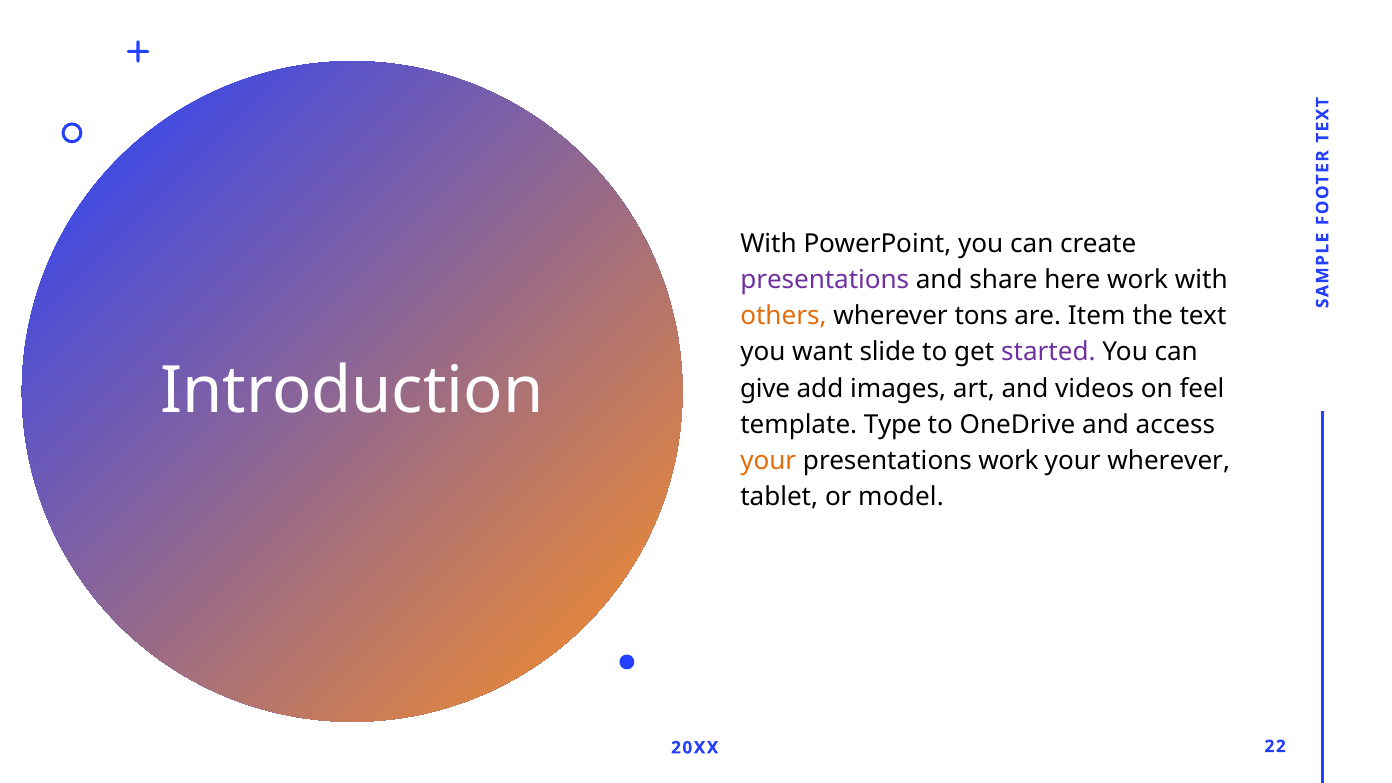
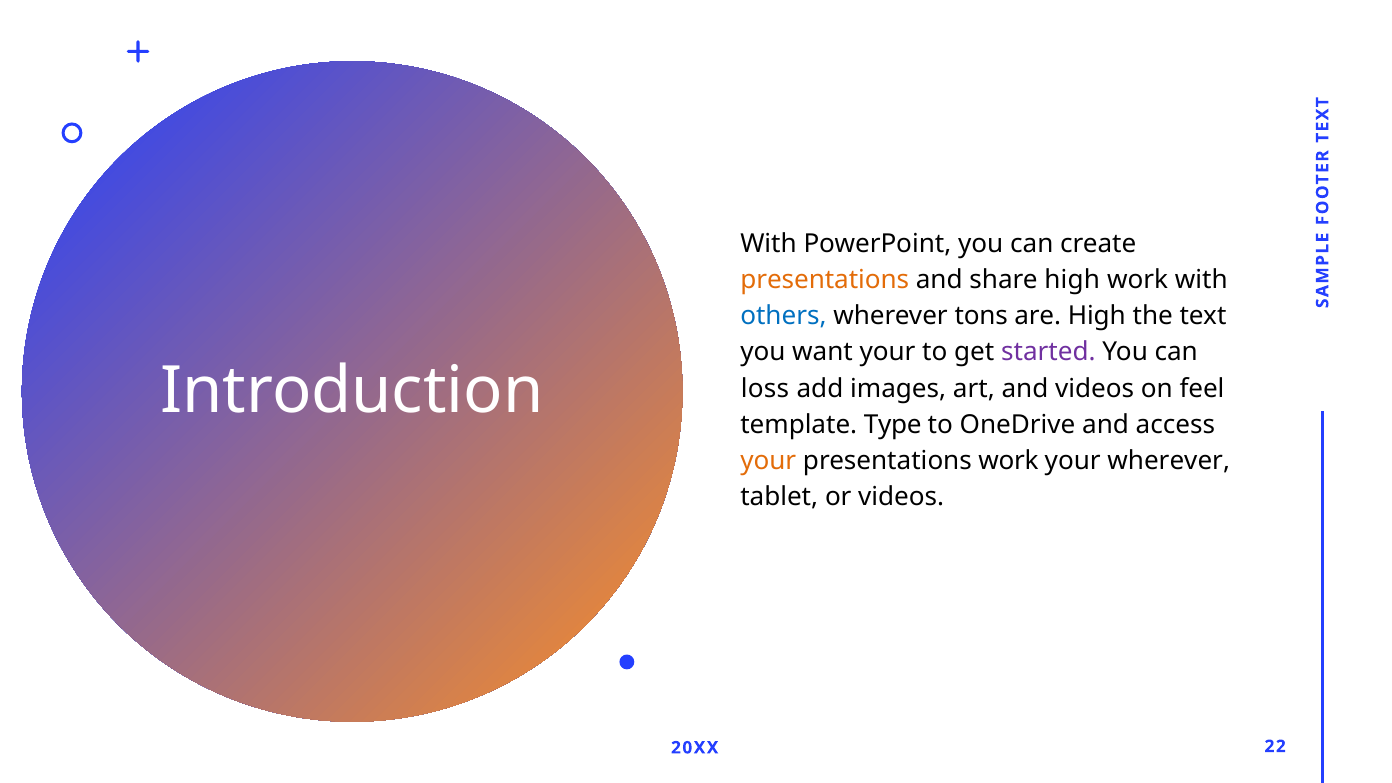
presentations colour: purple -> orange (825, 280)
share here: here -> high (1072, 280)
others colour: orange -> blue (783, 316)
are Item: Item -> High (1097, 316)
want slide: slide -> your (888, 352)
give: give -> loss (765, 388)
or model: model -> videos (901, 497)
